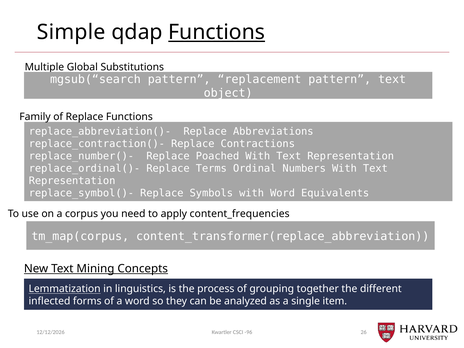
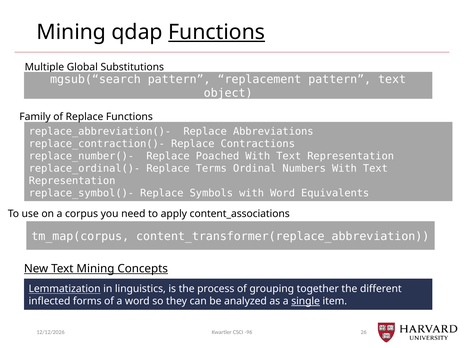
Simple: Simple -> Mining (71, 32)
content_frequencies: content_frequencies -> content_associations (240, 214)
single underline: none -> present (306, 301)
